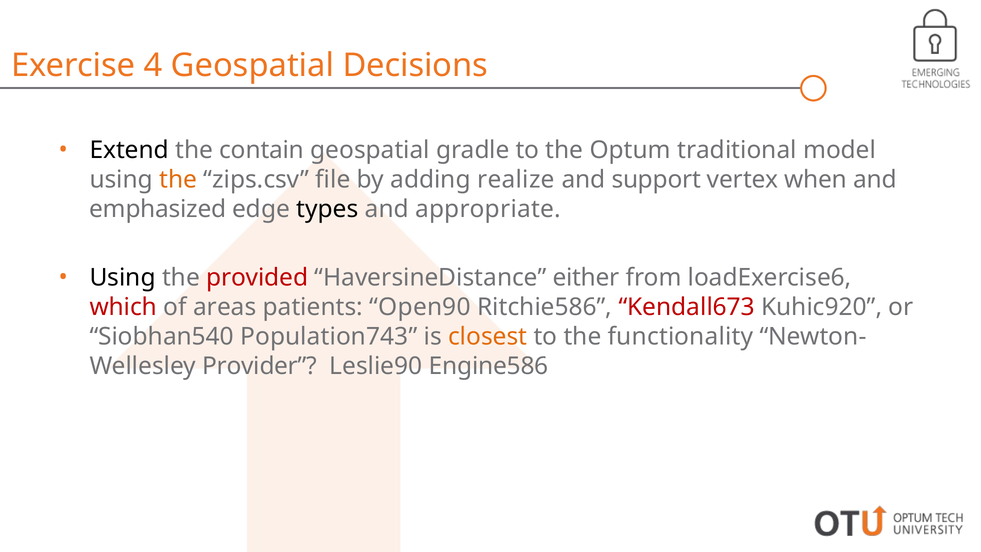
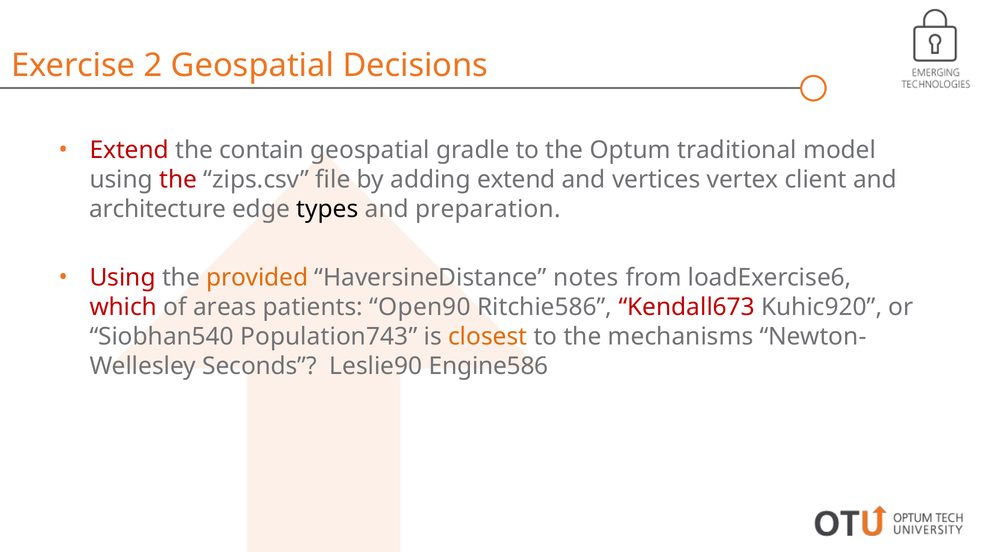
4: 4 -> 2 (153, 66)
Extend colour: black -> red (129, 150)
the colour: orange -> red (178, 180)
adding realize: realize -> extend (516, 180)
support: support -> vertices (656, 180)
when: when -> client (816, 180)
emphasized: emphasized -> architecture (158, 209)
appropriate: appropriate -> preparation (488, 209)
Using colour: black -> red (123, 278)
provided colour: red -> orange (257, 278)
either: either -> notes (586, 278)
functionality: functionality -> mechanisms (681, 336)
Provider: Provider -> Seconds (260, 366)
